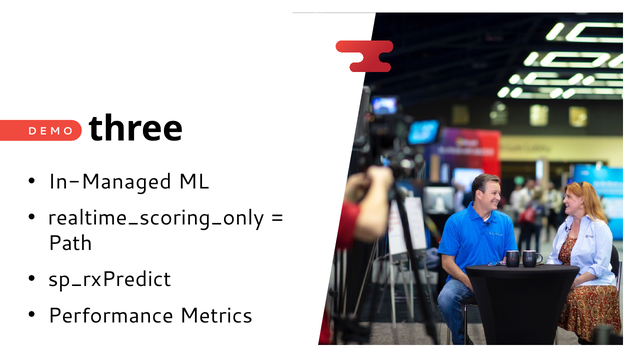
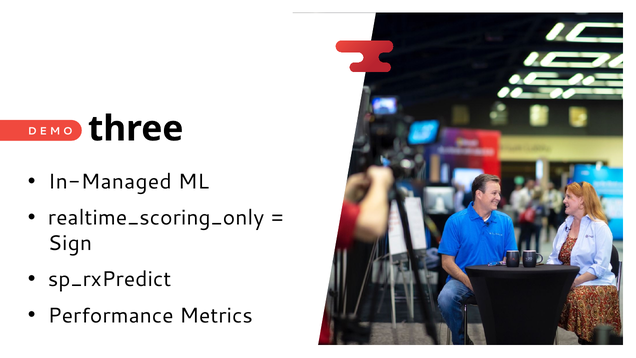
Path: Path -> Sign (70, 243)
